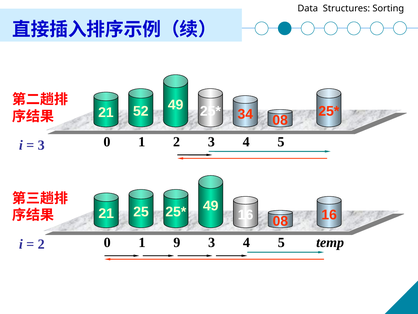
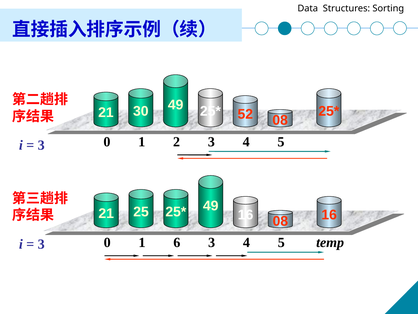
52: 52 -> 30 (141, 111)
34: 34 -> 52 (245, 114)
9: 9 -> 6 (177, 242)
2: 2 -> 3 (41, 244)
